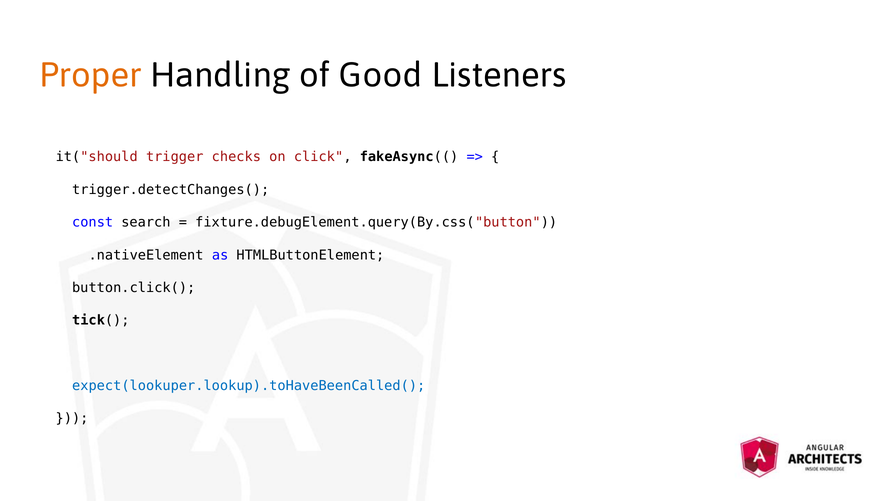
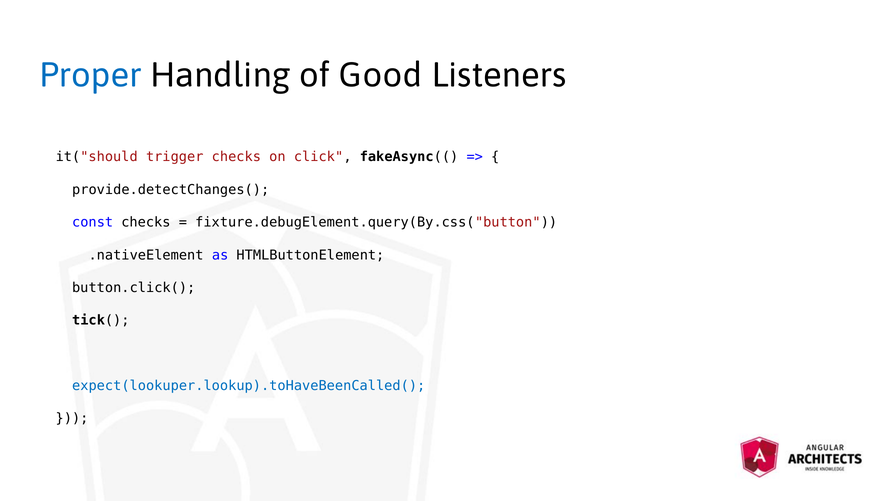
Proper colour: orange -> blue (91, 75)
trigger.detectChanges(: trigger.detectChanges( -> provide.detectChanges( (171, 190)
const search: search -> checks (146, 222)
